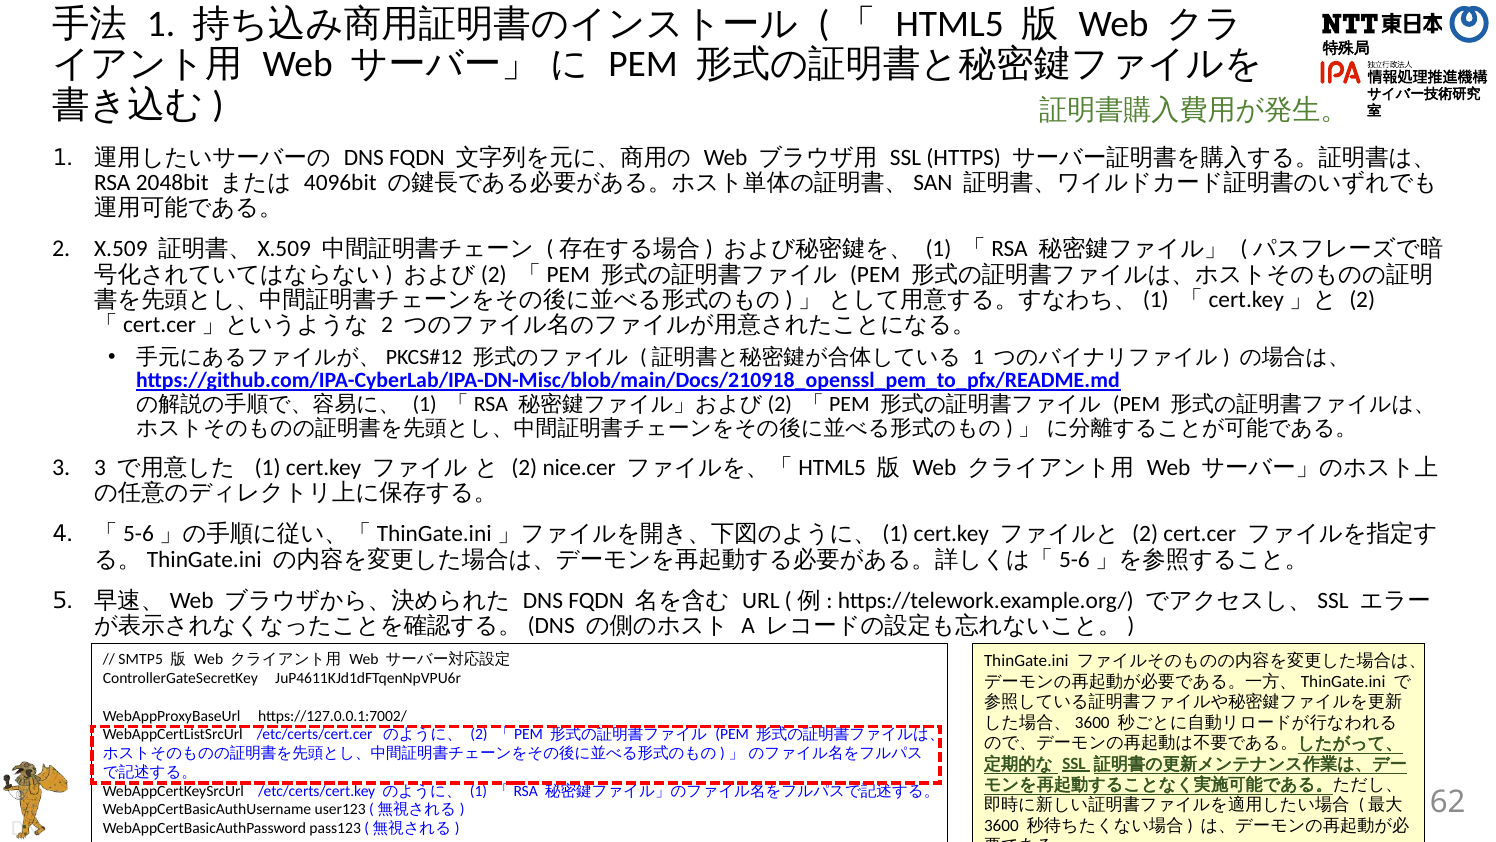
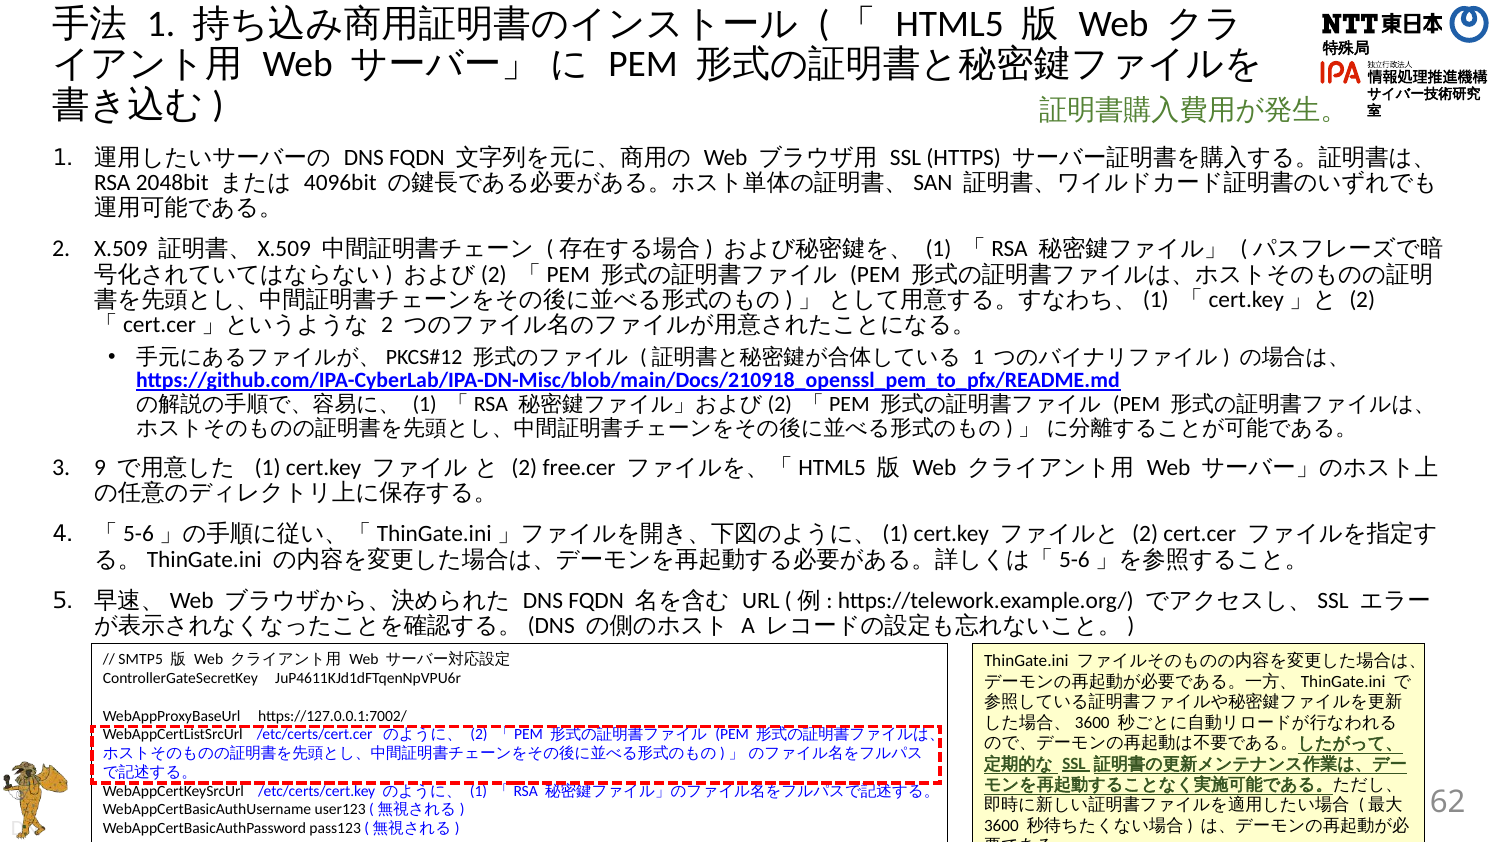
3: 3 -> 9 (100, 468)
nice.cer: nice.cer -> free.cer (579, 468)
